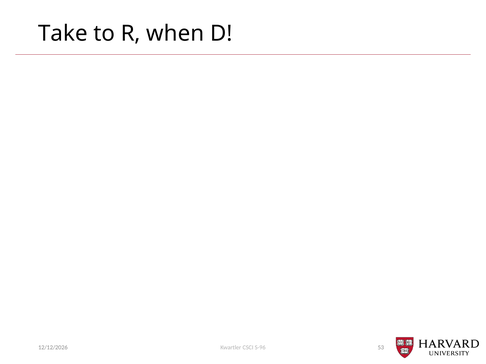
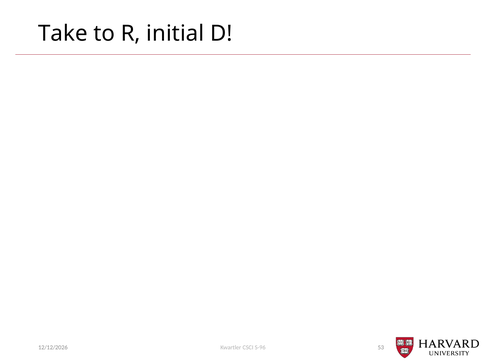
when: when -> initial (175, 34)
